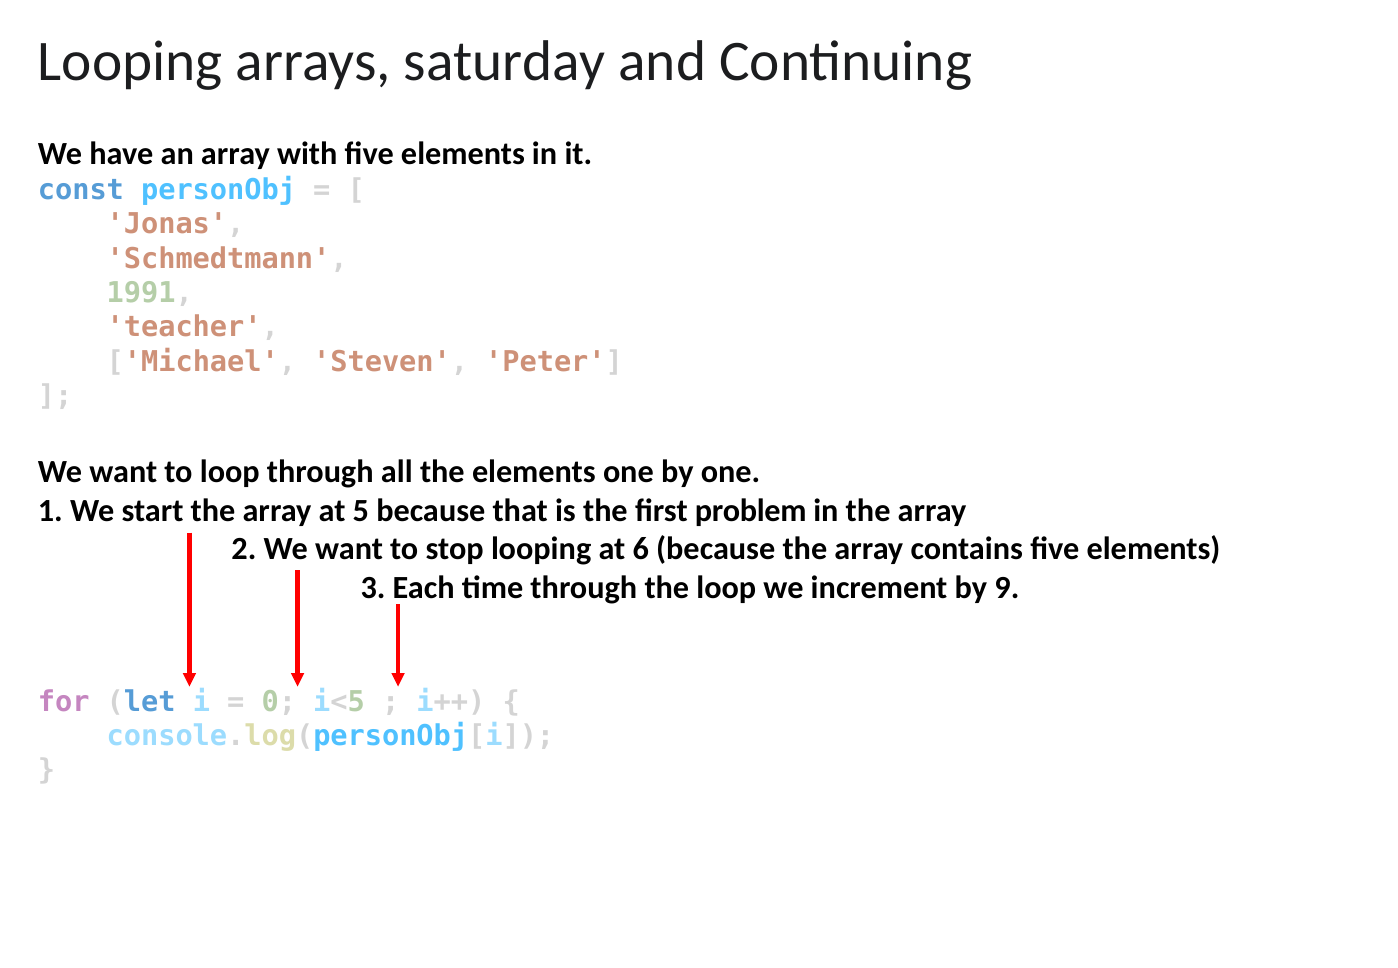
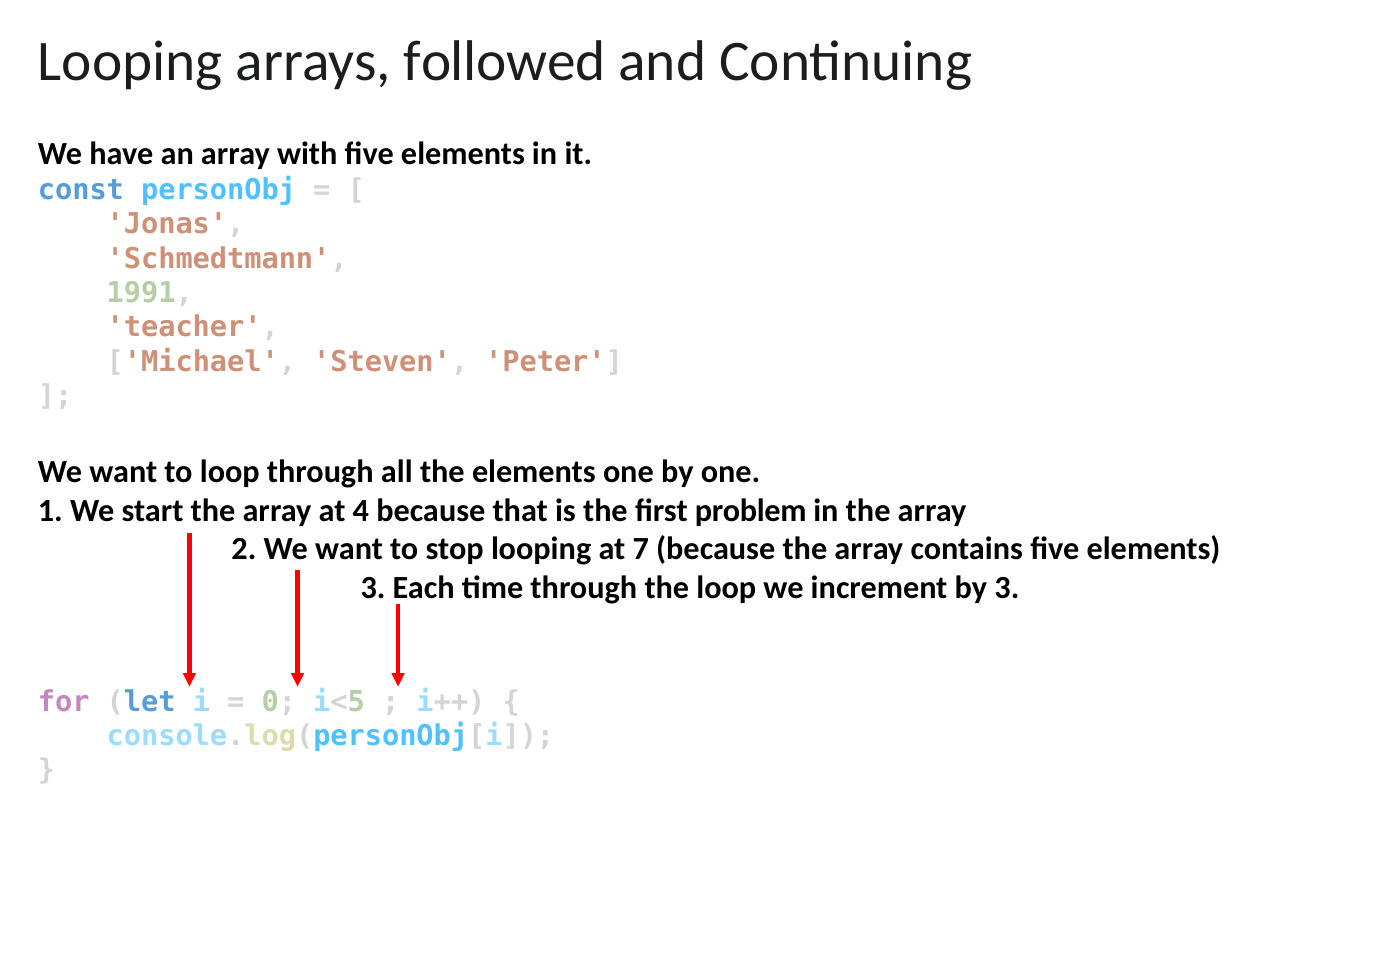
saturday: saturday -> followed (505, 61)
5: 5 -> 4 (361, 510)
6: 6 -> 7 (641, 549)
by 9: 9 -> 3 (1007, 588)
